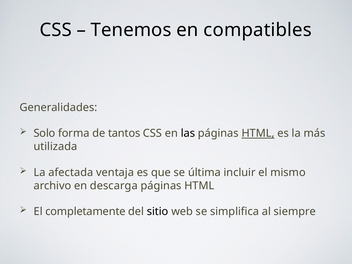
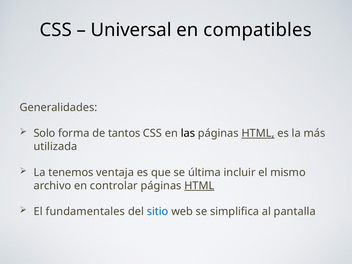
Tenemos: Tenemos -> Universal (131, 30)
afectada: afectada -> tenemos (71, 172)
descarga: descarga -> controlar (114, 186)
HTML underline: none -> present (199, 186)
completamente: completamente -> fundamentales (85, 212)
sitio colour: black -> blue (158, 212)
siempre: siempre -> pantalla (295, 212)
